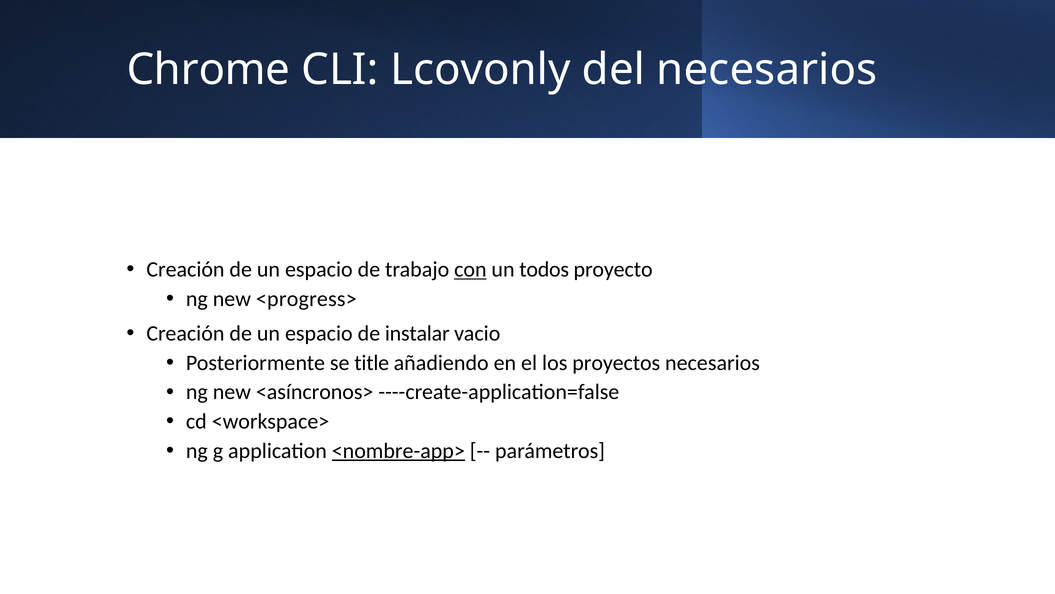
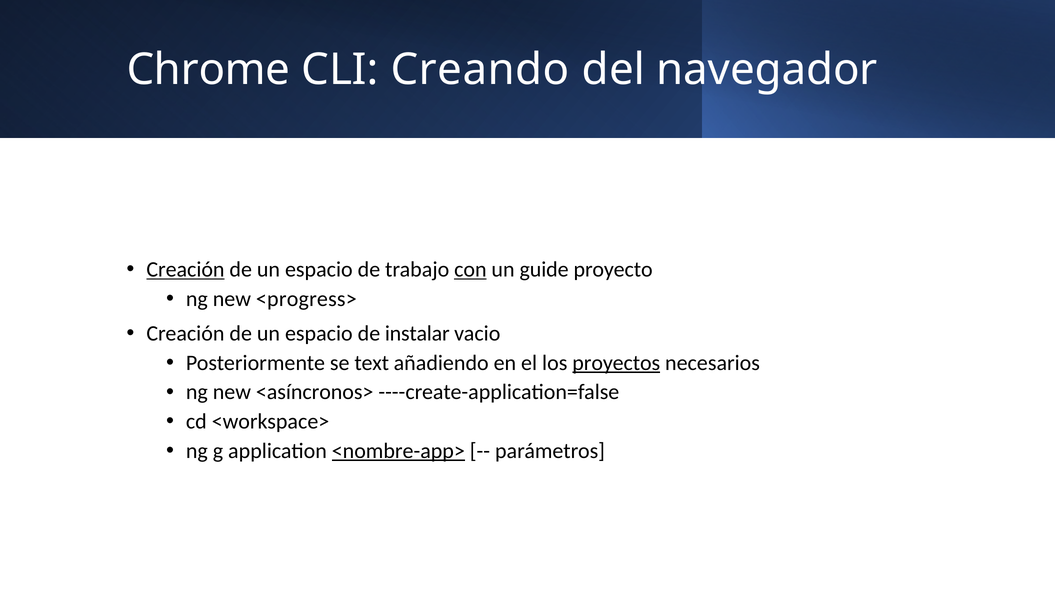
Lcovonly: Lcovonly -> Creando (480, 70)
del necesarios: necesarios -> navegador (767, 70)
Creación underline: none -> present (185, 269)
todos: todos -> guide (544, 269)
title: title -> text (372, 363)
proyectos underline: none -> present (616, 363)
